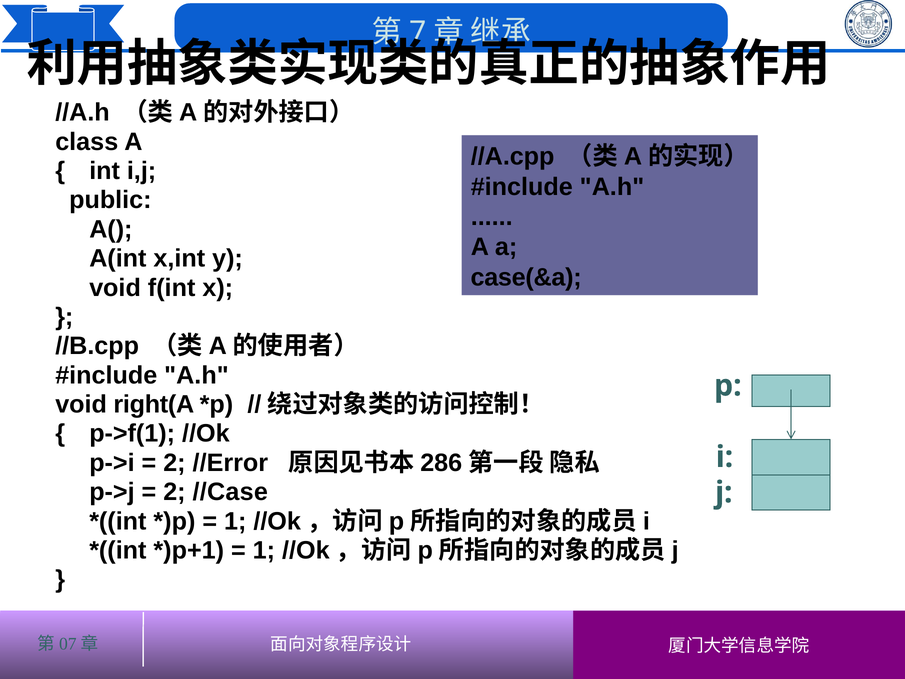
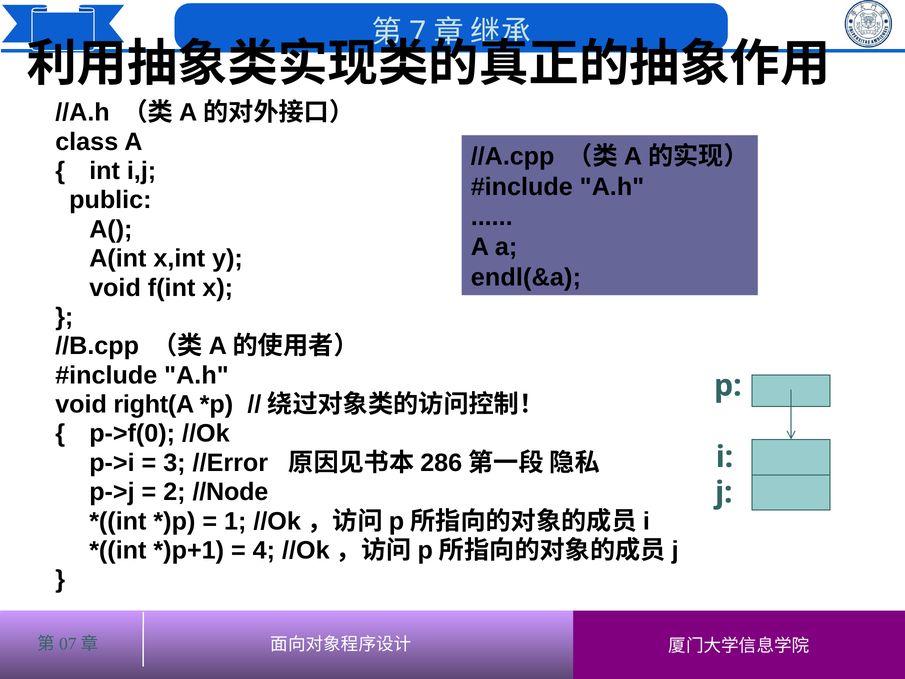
case(&a: case(&a -> endl(&a (526, 277)
p->f(1: p->f(1 -> p->f(0 (132, 434)
2: 2 -> 3 (174, 463)
//Case: //Case -> //Node (230, 492)
1: 1 -> 4 (264, 550)
